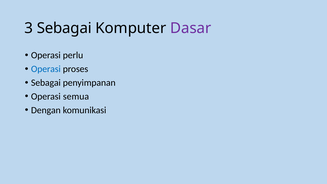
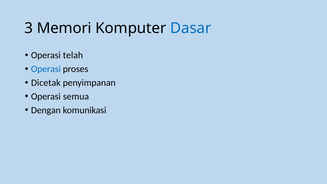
3 Sebagai: Sebagai -> Memori (64, 28)
Dasar colour: purple -> blue (191, 28)
perlu: perlu -> telah (73, 55)
Sebagai: Sebagai -> Dicetak (46, 83)
